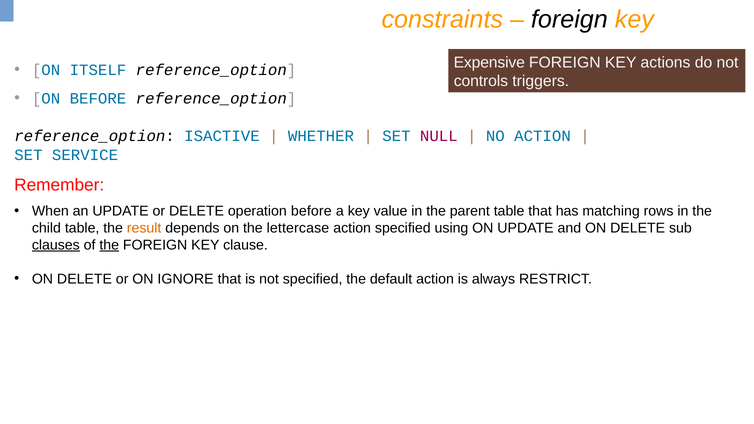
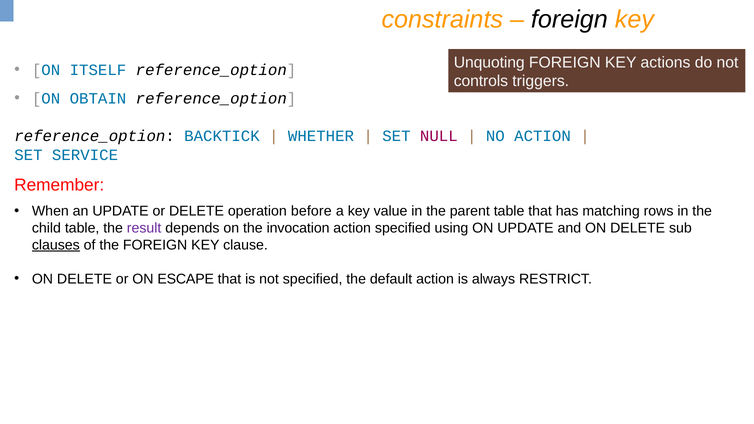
Expensive: Expensive -> Unquoting (489, 62)
ON BEFORE: BEFORE -> OBTAIN (98, 98)
ISACTIVE: ISACTIVE -> BACKTICK (222, 136)
result colour: orange -> purple (144, 228)
lettercase: lettercase -> invocation (298, 228)
the underline: present -> none (109, 245)
IGNORE: IGNORE -> ESCAPE (186, 279)
